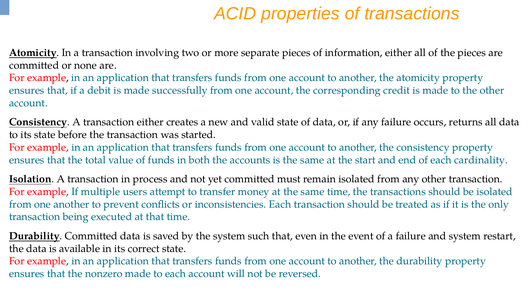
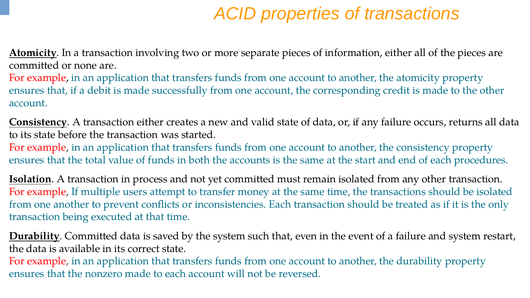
cardinality: cardinality -> procedures (481, 160)
